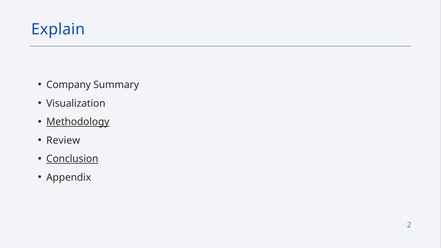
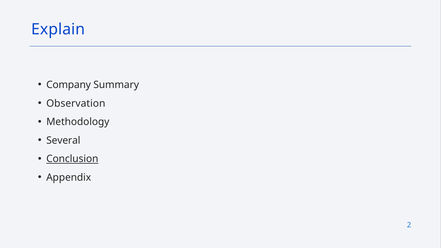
Visualization: Visualization -> Observation (76, 103)
Methodology underline: present -> none (78, 122)
Review: Review -> Several (63, 140)
